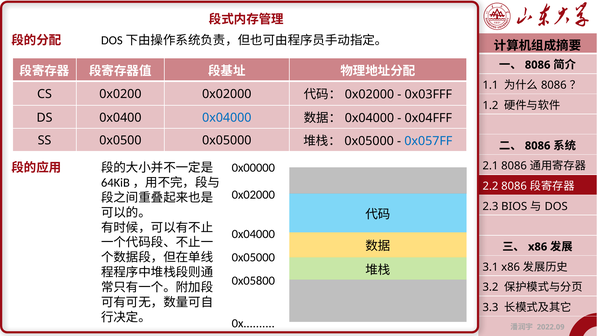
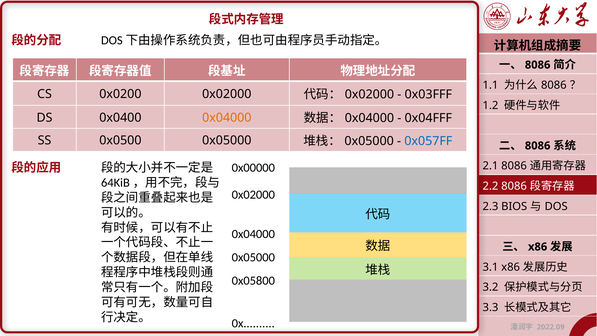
0x04000 colour: blue -> orange (227, 118)
